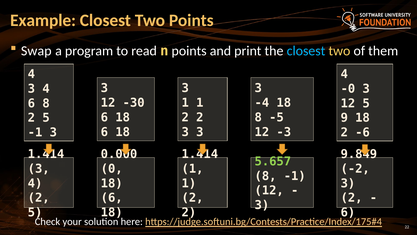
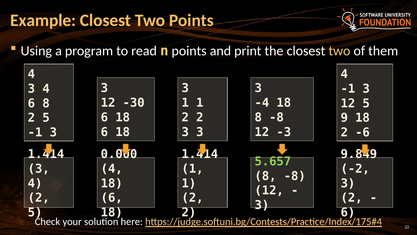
Swap: Swap -> Using (36, 51)
closest colour: light blue -> white (306, 51)
-0: -0 -> -1 (348, 89)
-5: -5 -> -8 (276, 117)
0: 0 -> 4 (112, 168)
-1: -1 -> -8 (295, 176)
